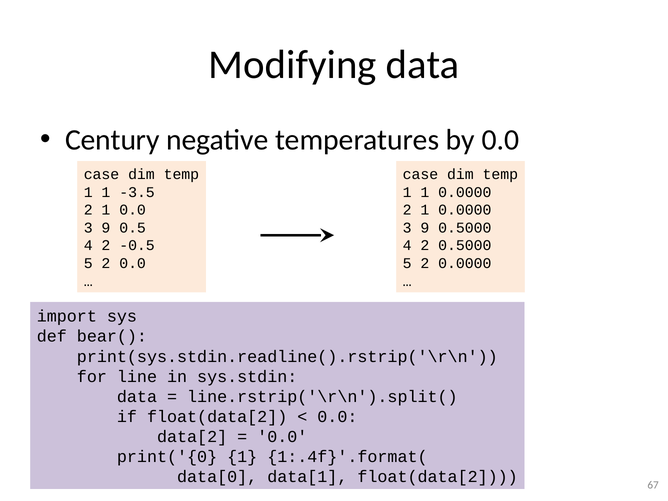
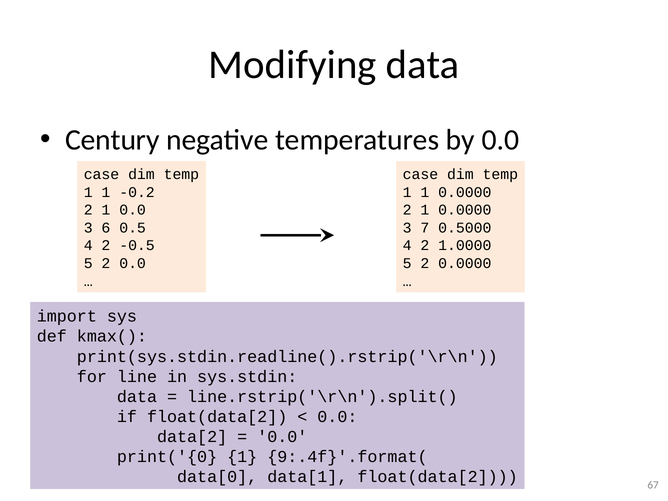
-3.5: -3.5 -> -0.2 (137, 192)
9: 9 -> 6 (106, 228)
9: 9 -> 7 (425, 228)
2 0.5000: 0.5000 -> 1.0000 (465, 246)
bear(: bear( -> kmax( (112, 336)
1:.4f}'.format(: 1:.4f}'.format( -> 9:.4f}'.format( (347, 457)
